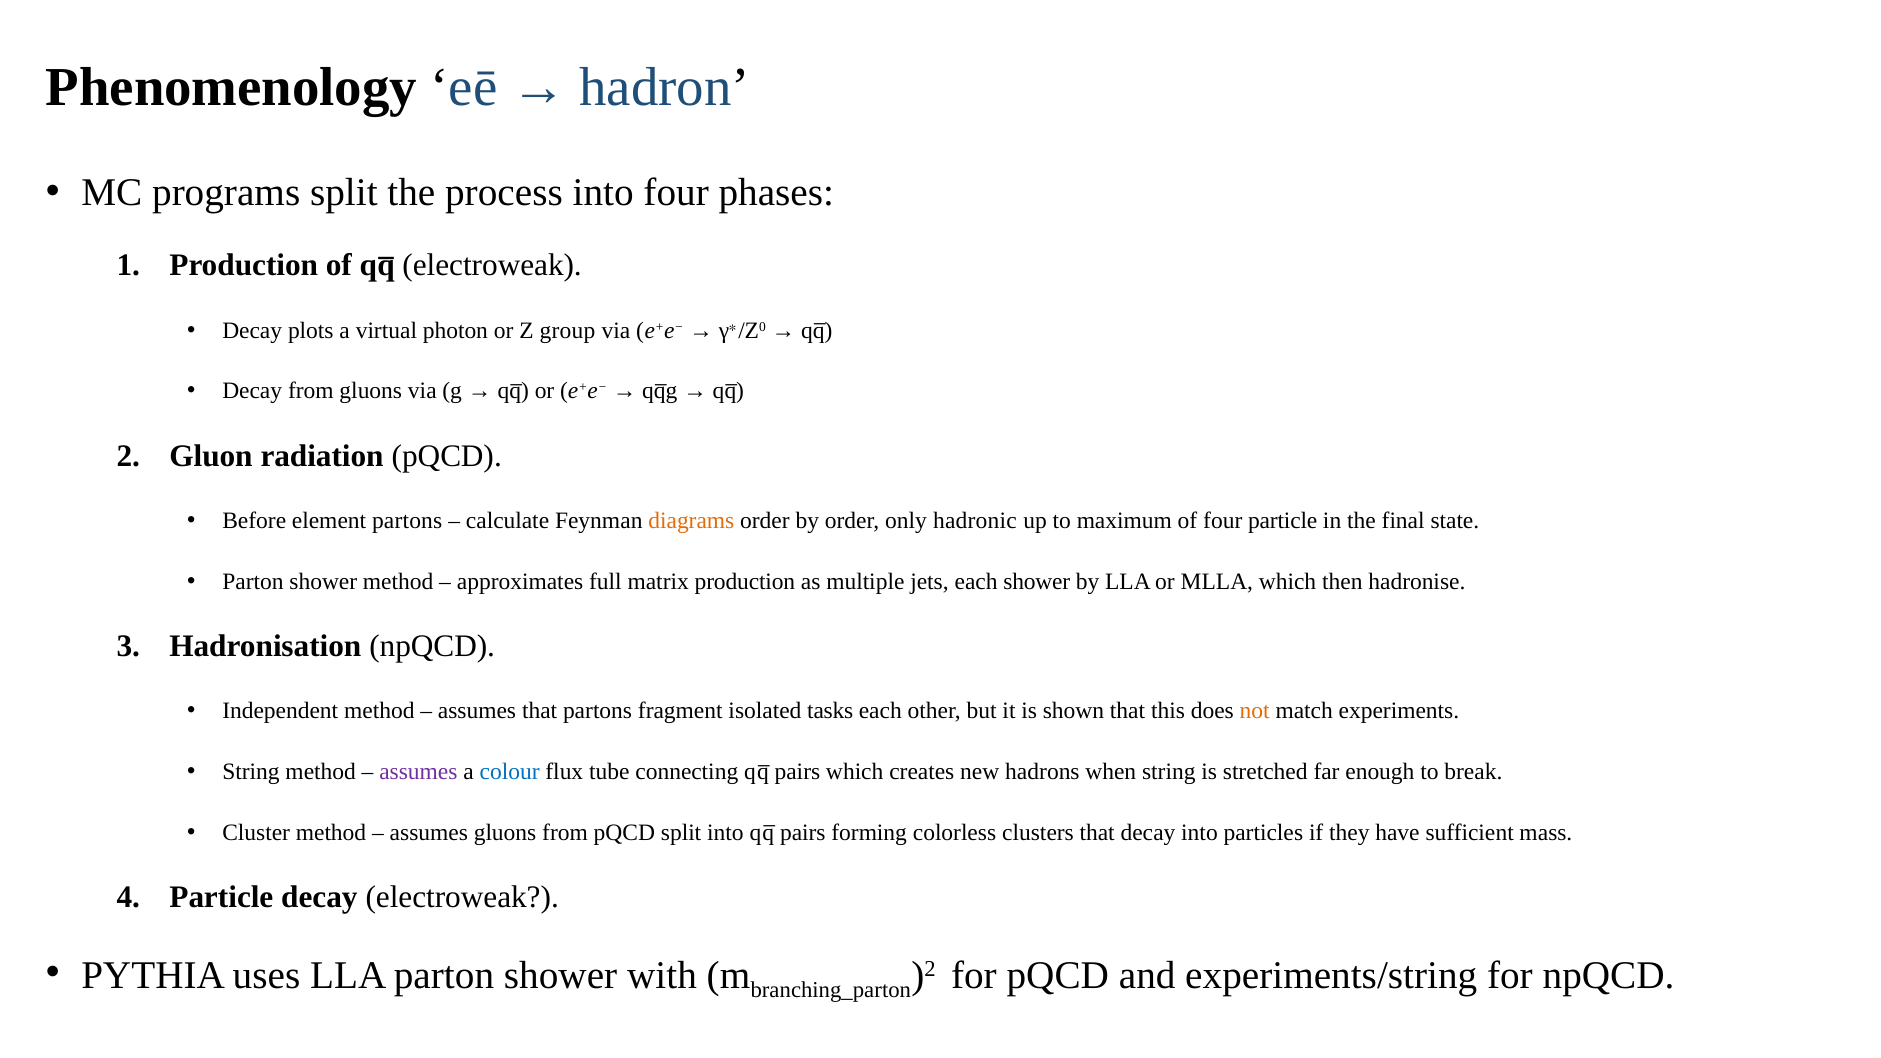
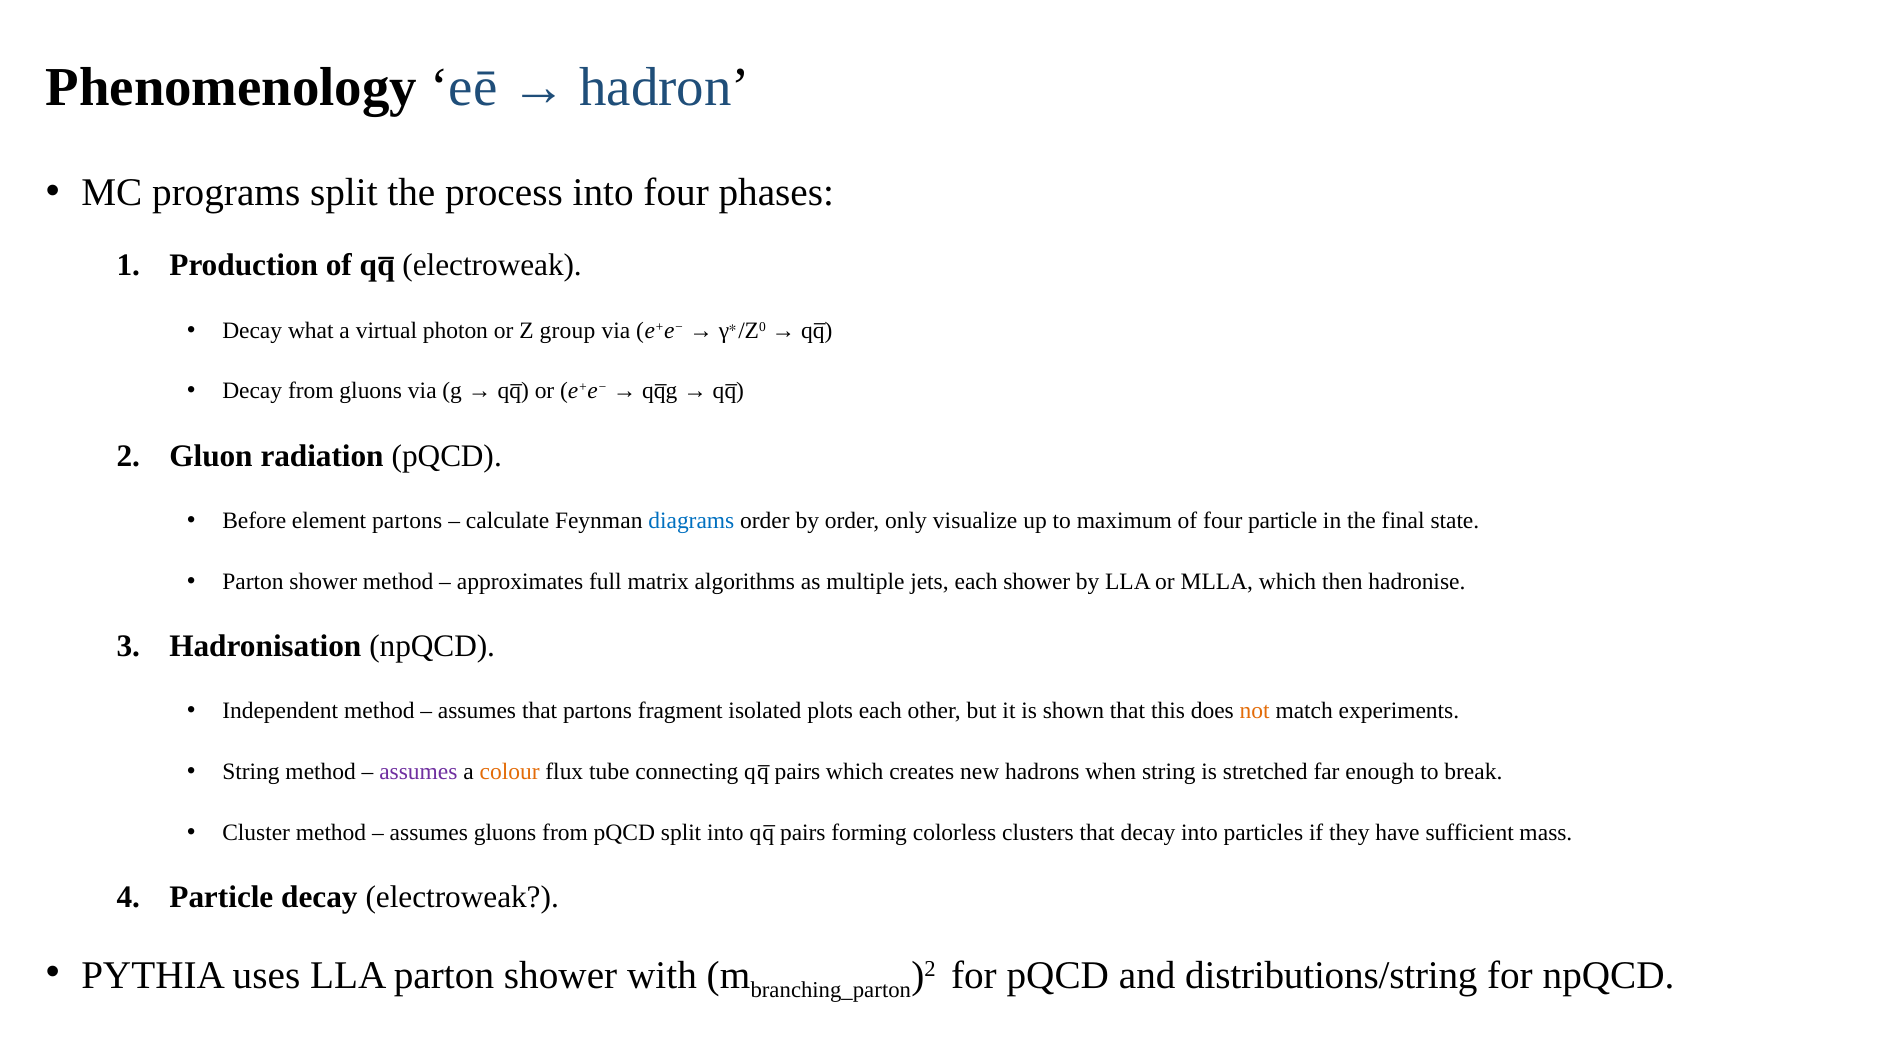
plots: plots -> what (311, 331)
diagrams colour: orange -> blue (691, 521)
hadronic: hadronic -> visualize (975, 521)
matrix production: production -> algorithms (745, 582)
tasks: tasks -> plots (830, 711)
colour colour: blue -> orange (510, 772)
experiments/string: experiments/string -> distributions/string (1331, 975)
